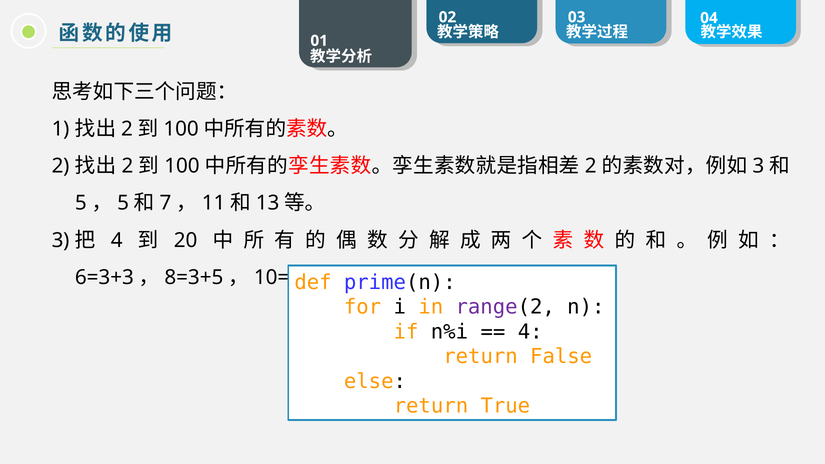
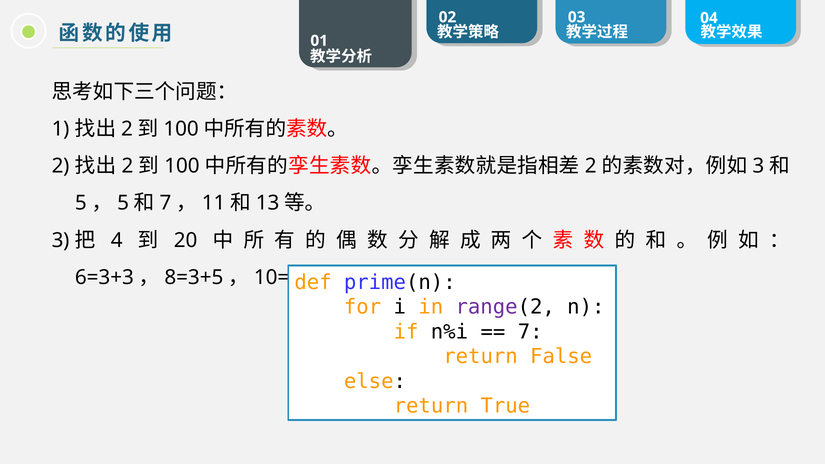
4: 4 -> 7 (530, 332)
